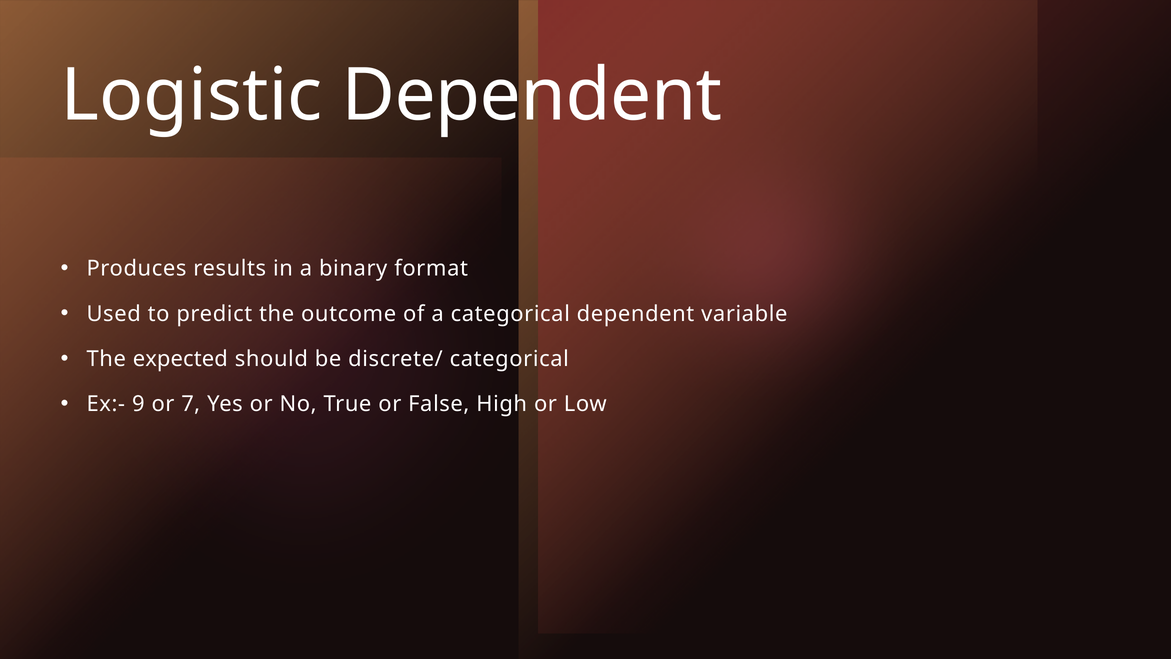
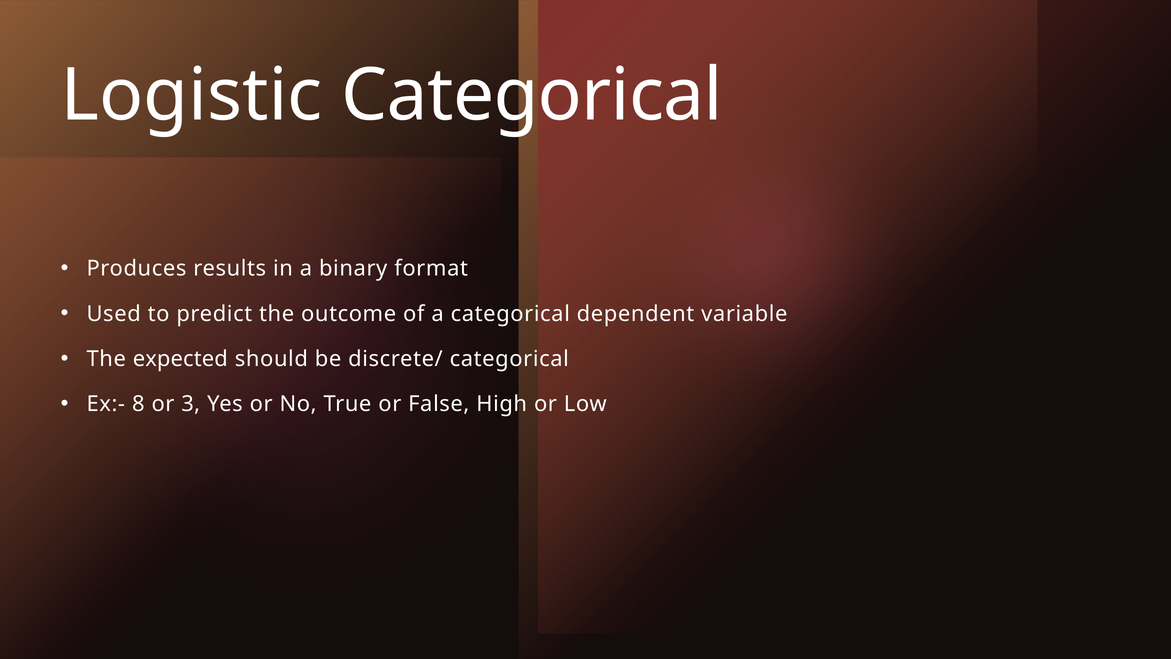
Logistic Dependent: Dependent -> Categorical (532, 95)
9: 9 -> 8 (138, 404)
7: 7 -> 3 (191, 404)
